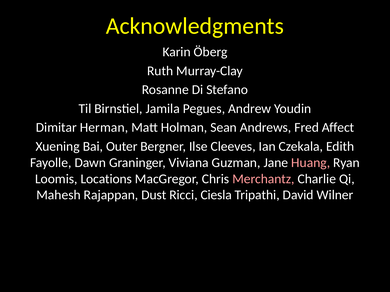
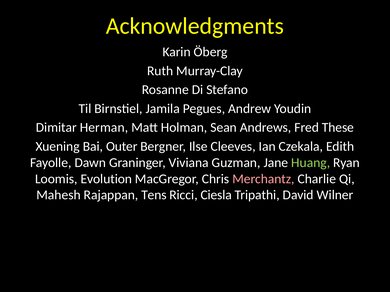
Affect: Affect -> These (338, 128)
Huang colour: pink -> light green (311, 163)
Locations: Locations -> Evolution (106, 179)
Dust: Dust -> Tens (154, 195)
